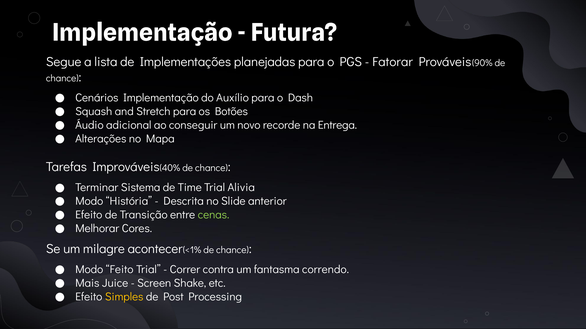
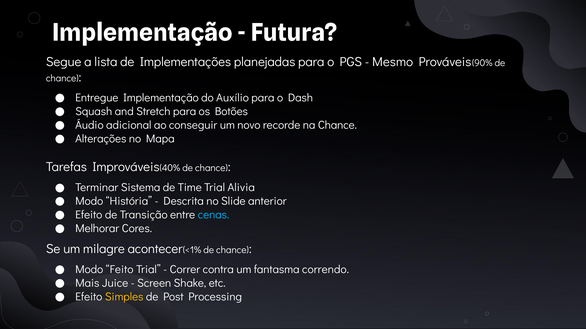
Fatorar: Fatorar -> Mesmo (393, 62)
Cenários: Cenários -> Entregue (97, 98)
na Entrega: Entrega -> Chance (337, 125)
cenas colour: light green -> light blue (214, 215)
